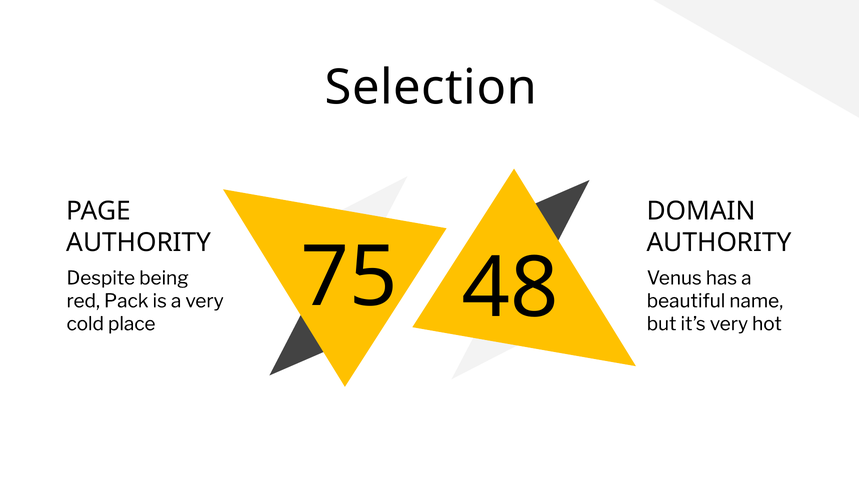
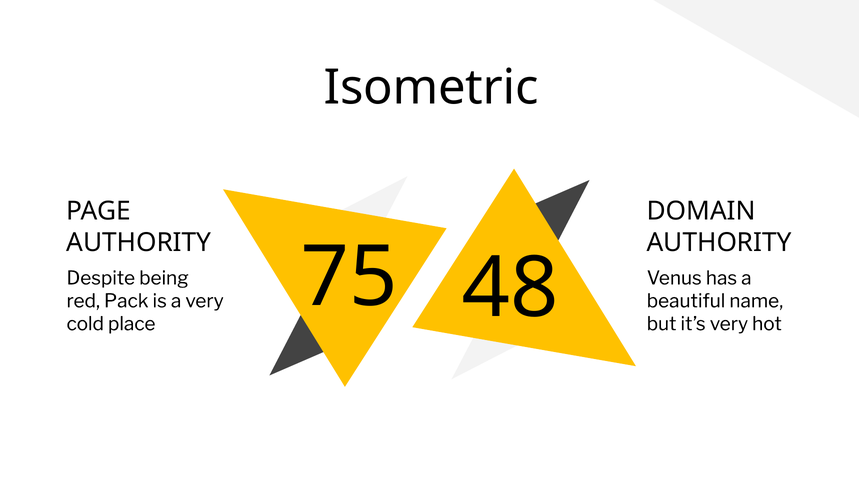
Selection: Selection -> Isometric (431, 88)
